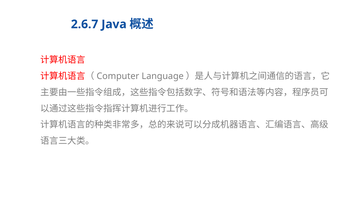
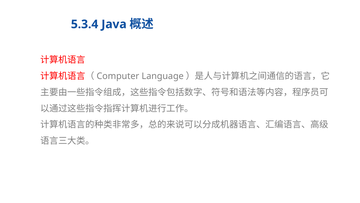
2.6.7: 2.6.7 -> 5.3.4 (85, 24)
